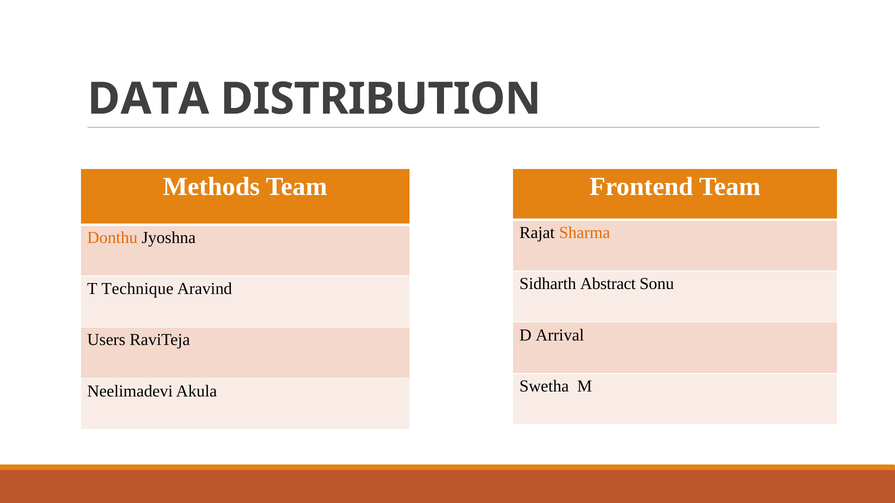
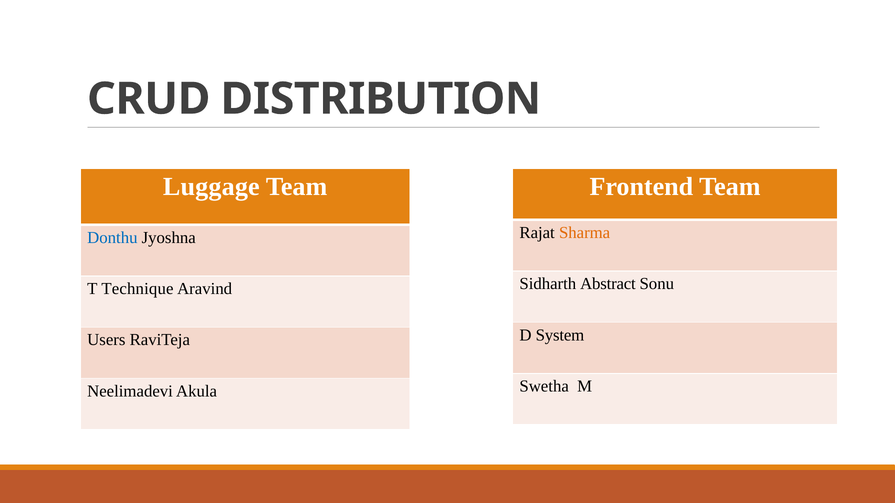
DATA: DATA -> CRUD (149, 99)
Methods: Methods -> Luggage (211, 187)
Donthu colour: orange -> blue (112, 238)
Arrival: Arrival -> System (560, 335)
